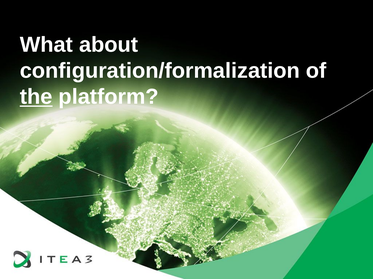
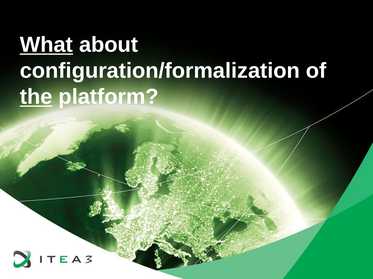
What underline: none -> present (46, 45)
